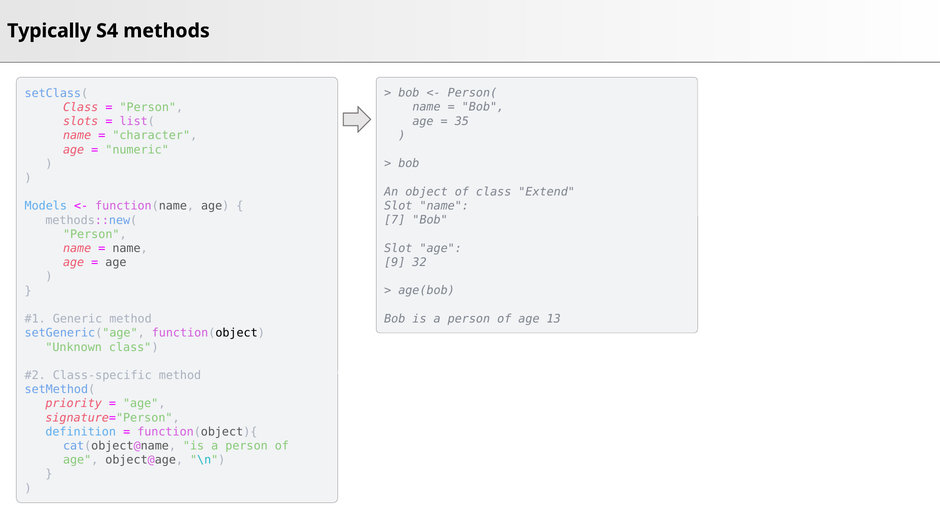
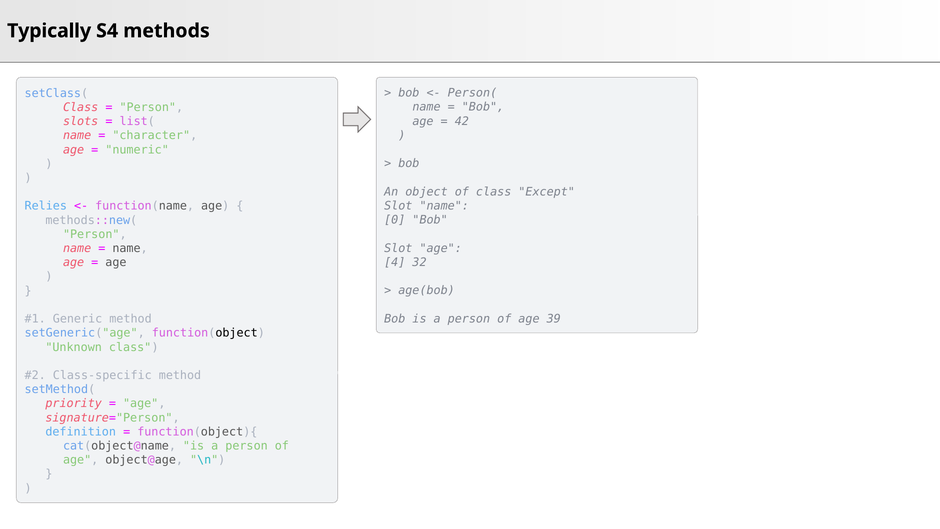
35: 35 -> 42 (462, 121)
Extend: Extend -> Except (547, 192)
Models: Models -> Relies (46, 206)
7: 7 -> 0 (395, 220)
9: 9 -> 4 (395, 262)
13: 13 -> 39 (554, 319)
